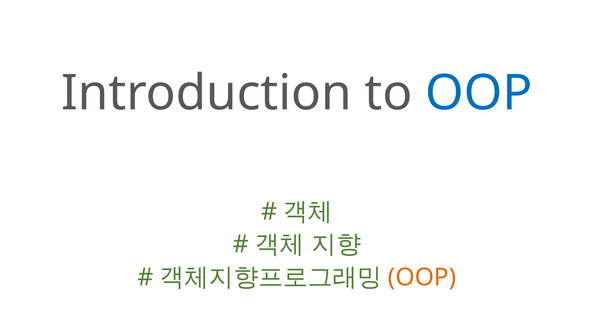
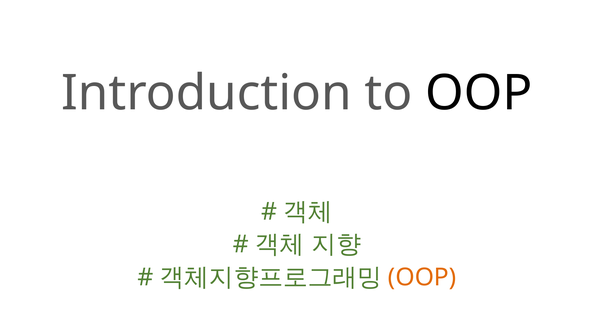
OOP colour: blue -> black (479, 93)
